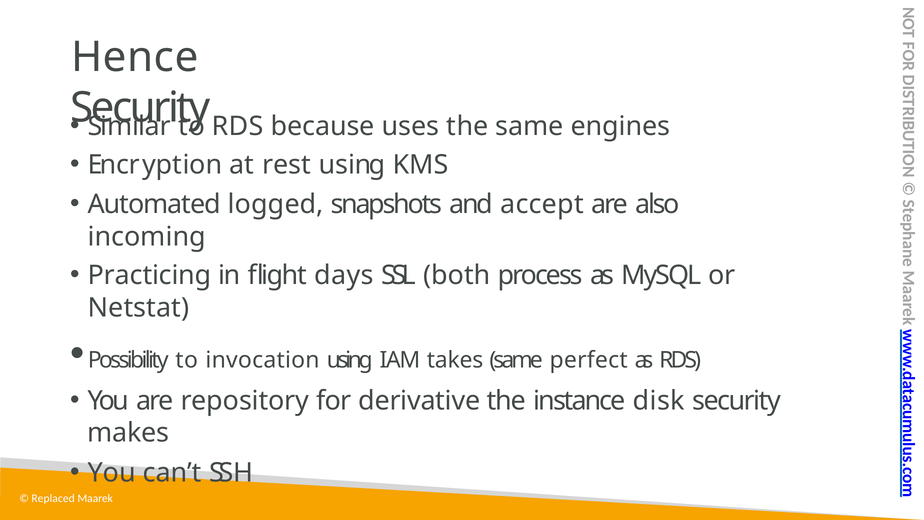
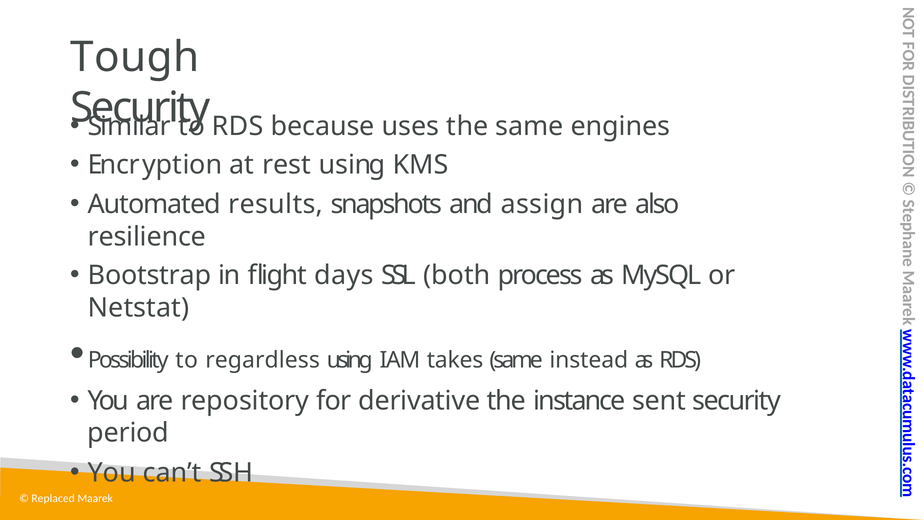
Hence: Hence -> Tough (135, 57)
logged: logged -> results (276, 204)
accept: accept -> assign (542, 204)
incoming: incoming -> resilience (147, 237)
Practicing: Practicing -> Bootstrap (150, 275)
invocation: invocation -> regardless (263, 360)
perfect: perfect -> instead (589, 360)
disk: disk -> sent (659, 400)
makes: makes -> period (128, 433)
